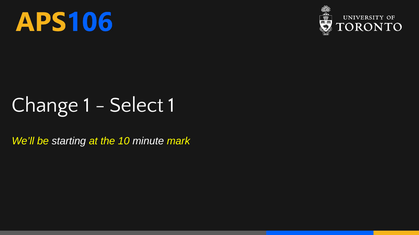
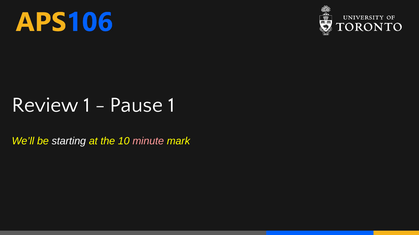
Change: Change -> Review (45, 105)
Select: Select -> Pause (136, 105)
minute colour: white -> pink (148, 141)
